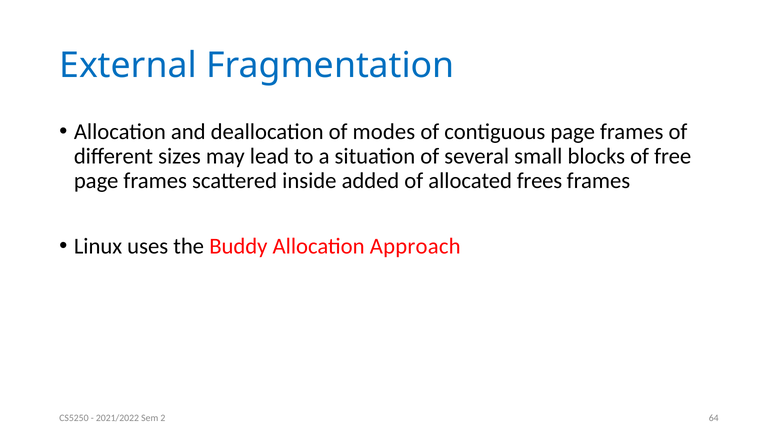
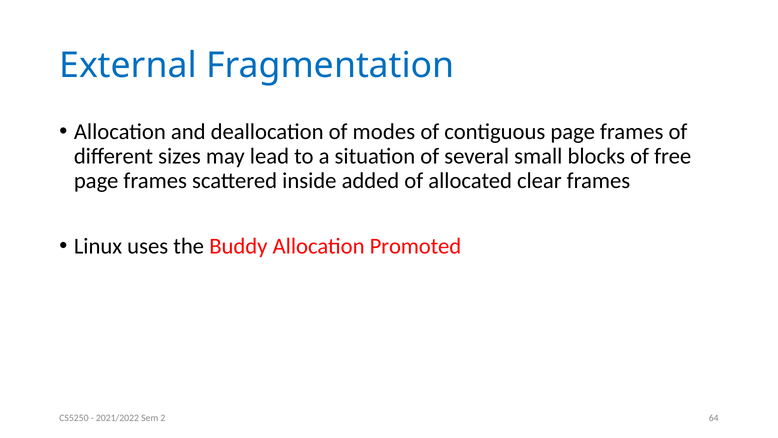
frees: frees -> clear (539, 181)
Approach: Approach -> Promoted (415, 246)
